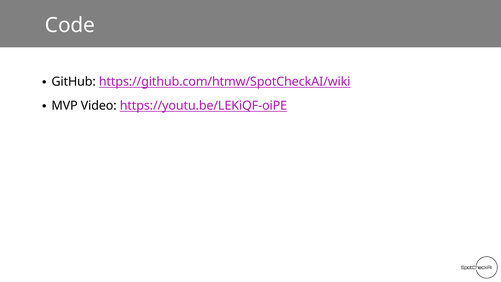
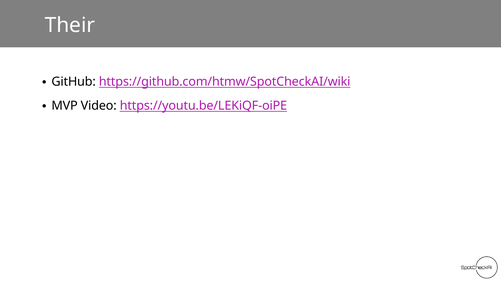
Code: Code -> Their (70, 25)
